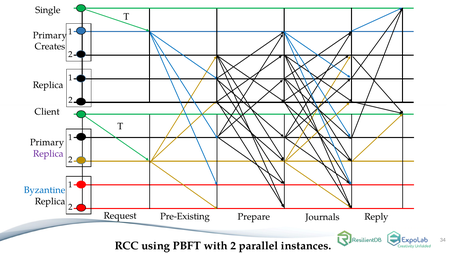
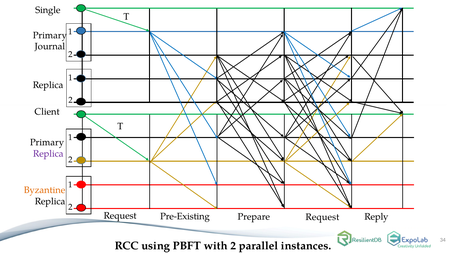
Creates: Creates -> Journal (50, 46)
Byzantine colour: blue -> orange (45, 190)
Prepare Journals: Journals -> Request (322, 217)
